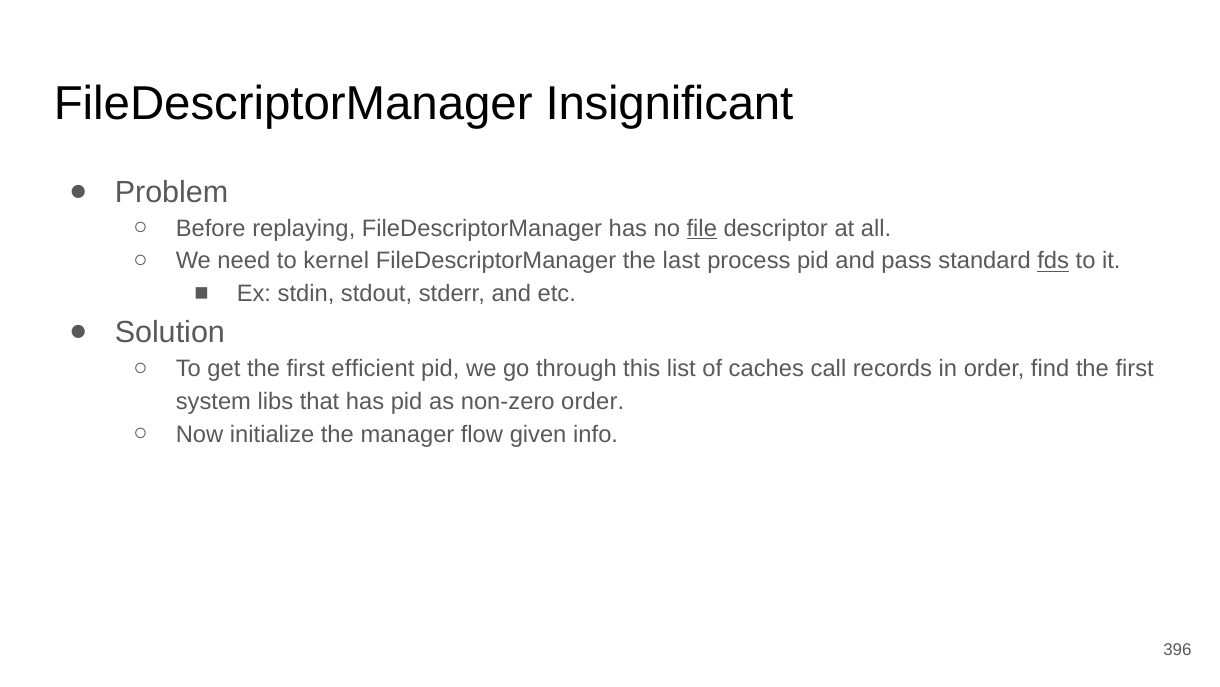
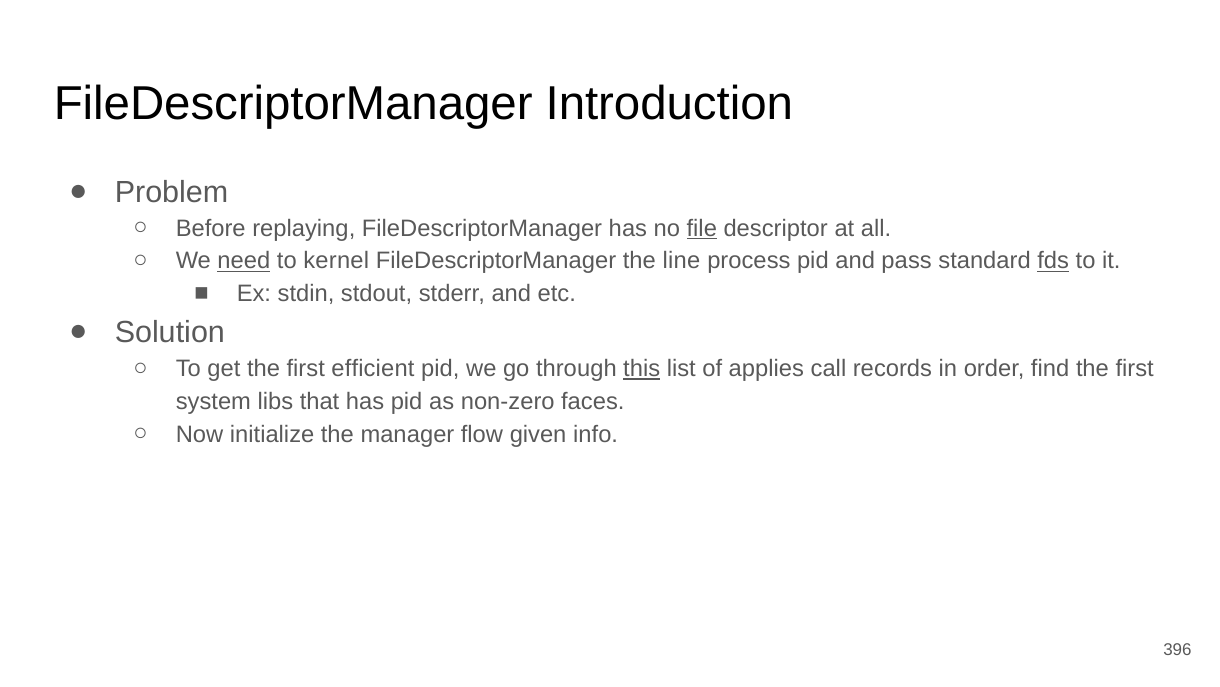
Insignificant: Insignificant -> Introduction (669, 103)
need underline: none -> present (244, 261)
last: last -> line (681, 261)
this underline: none -> present (642, 368)
caches: caches -> applies (766, 368)
non-zero order: order -> faces (593, 401)
